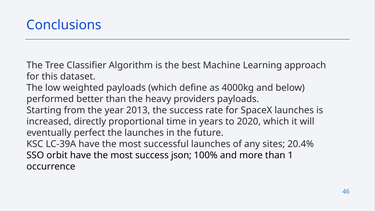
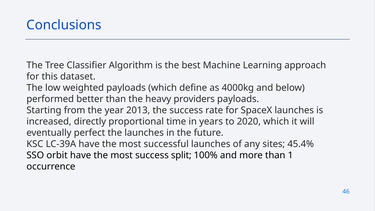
20.4%: 20.4% -> 45.4% (301, 144)
json: json -> split (181, 155)
